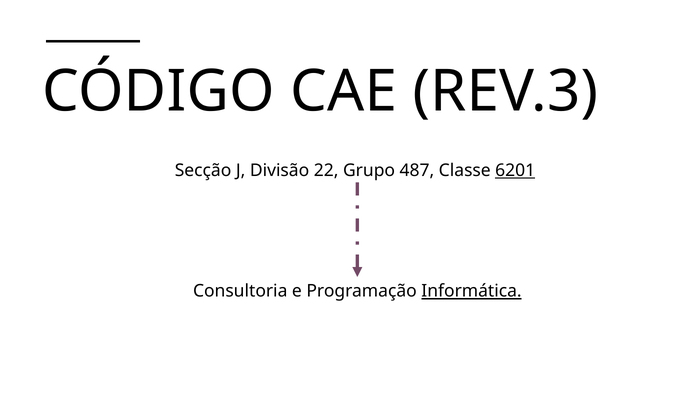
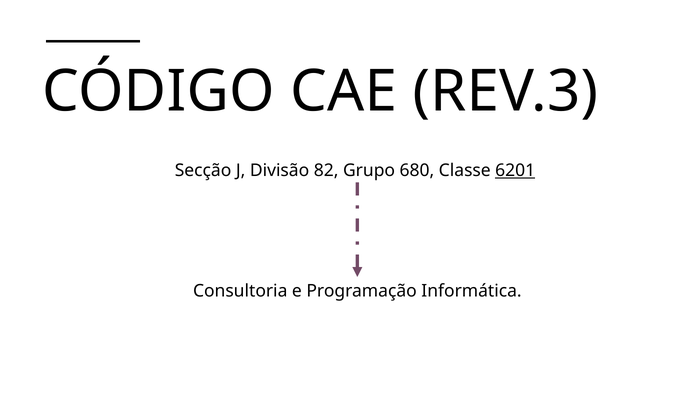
22: 22 -> 82 (326, 171)
487: 487 -> 680 (417, 171)
Informática underline: present -> none (471, 291)
